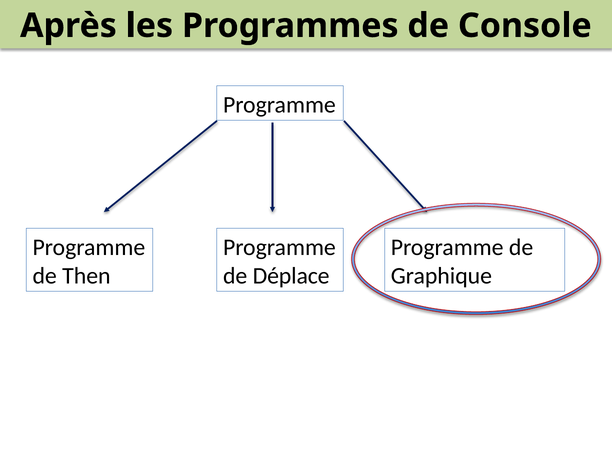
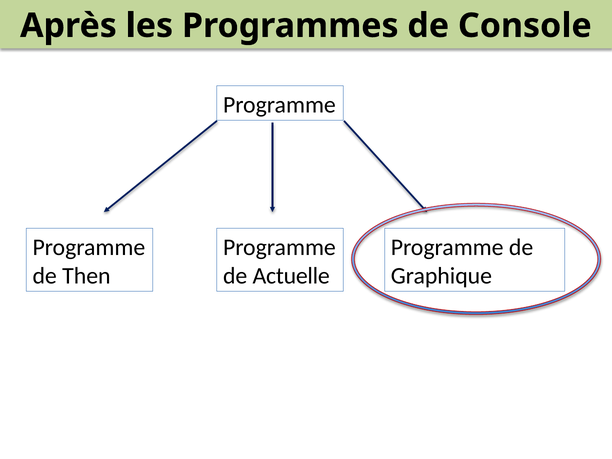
Déplace: Déplace -> Actuelle (291, 276)
